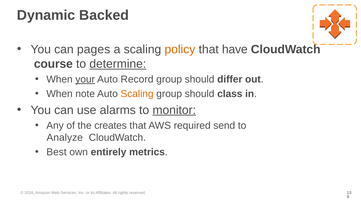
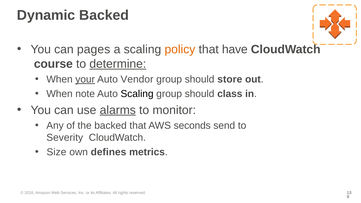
Record: Record -> Vendor (137, 79)
differ: differ -> store (230, 79)
Scaling colour: orange -> black (137, 94)
alarms underline: none -> present (118, 110)
monitor underline: present -> none (174, 110)
the creates: creates -> backed (111, 126)
required: required -> seconds (192, 126)
Analyze: Analyze -> Severity (65, 138)
Best: Best -> Size (56, 152)
entirely: entirely -> defines (108, 152)
